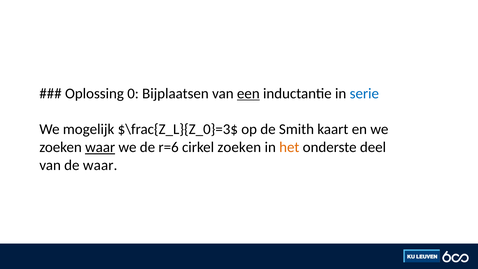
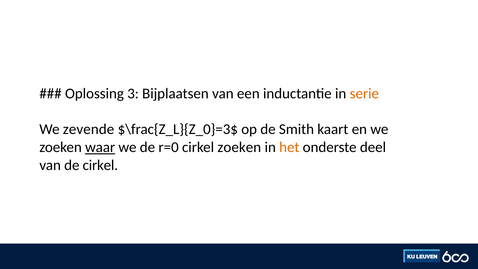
0: 0 -> 3 (133, 93)
een underline: present -> none (248, 93)
serie colour: blue -> orange (364, 93)
mogelijk: mogelijk -> zevende (89, 129)
r=6: r=6 -> r=0 (169, 147)
de waar: waar -> cirkel (100, 165)
